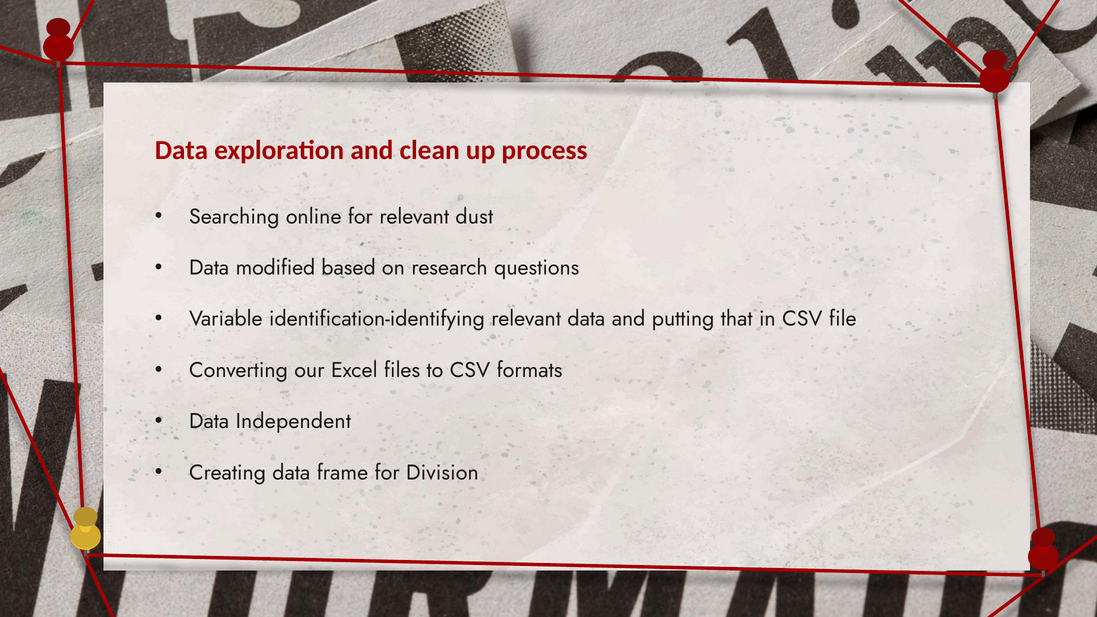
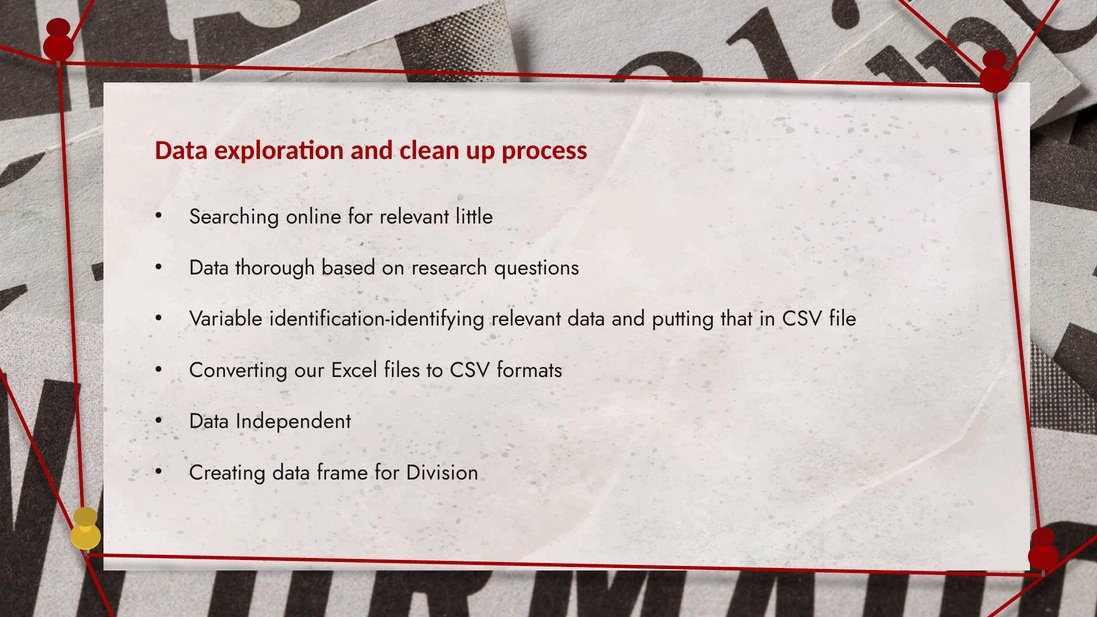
dust: dust -> little (474, 217)
modified: modified -> thorough (275, 268)
